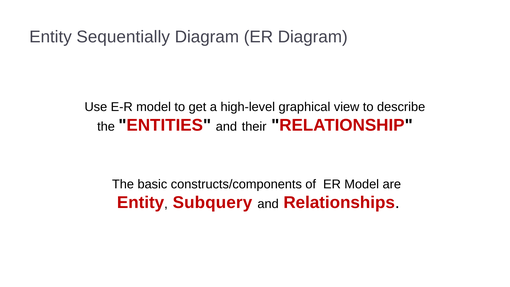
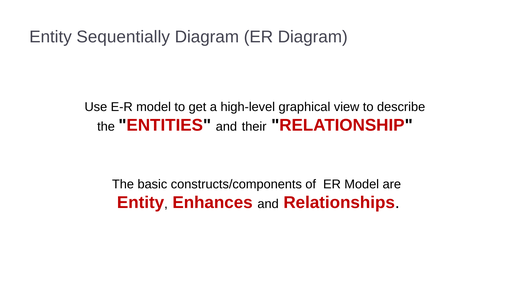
Subquery: Subquery -> Enhances (213, 202)
